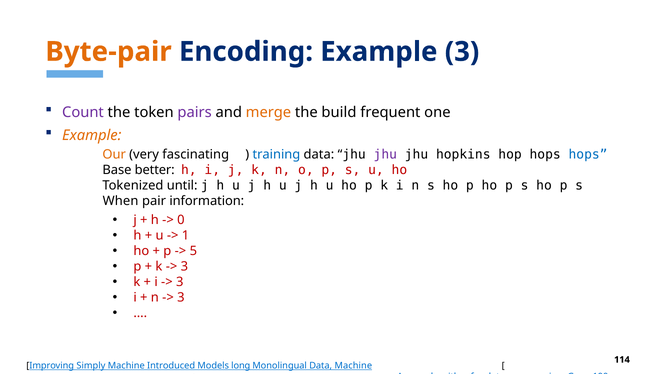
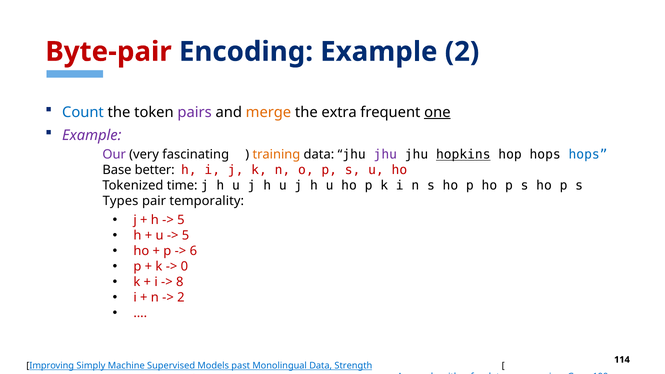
Byte-pair colour: orange -> red (109, 52)
Example 3: 3 -> 2 (462, 52)
Count colour: purple -> blue (83, 112)
build: build -> extra (339, 112)
one underline: none -> present (437, 112)
Example colour: orange -> purple (92, 135)
hopkins underline: none -> present (463, 155)
Our colour: orange -> purple (114, 155)
training colour: blue -> orange (276, 155)
until: until -> time (182, 186)
When: When -> Types (121, 201)
information: information -> temporality (207, 201)
0: 0 -> 5 (181, 220)
1: 1 -> 5 (186, 235)
5: 5 -> 6 (193, 251)
3: 3 -> 0 (184, 267)
3: 3 -> 8 (180, 282)
3: 3 -> 2 (181, 298)
Introduced: Introduced -> Supervised (171, 366)
long: long -> past (241, 366)
Data Machine: Machine -> Strength (353, 366)
